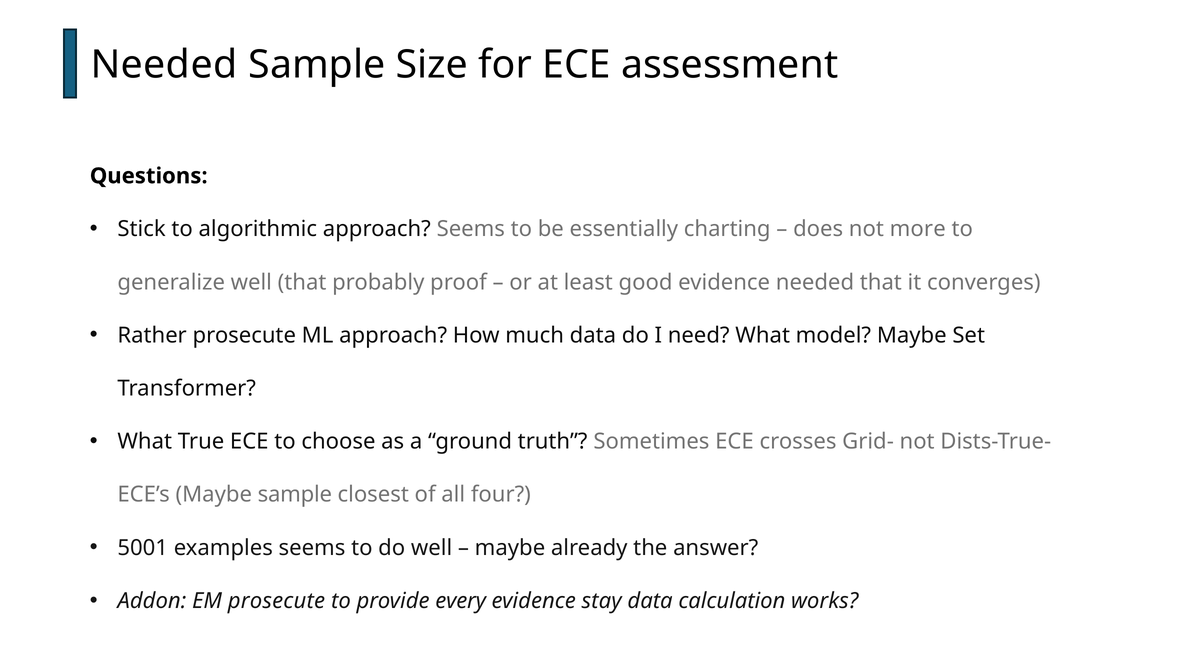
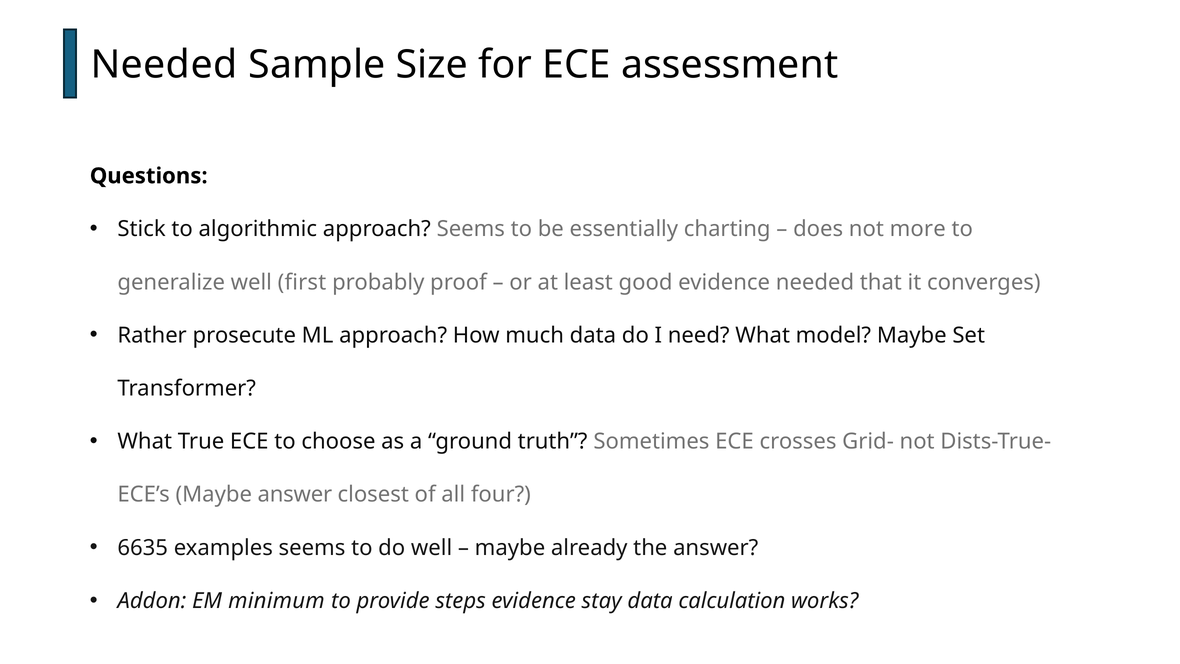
well that: that -> first (302, 282)
Maybe sample: sample -> answer (295, 494)
5001: 5001 -> 6635 (143, 548)
EM prosecute: prosecute -> minimum (276, 601)
every: every -> steps (461, 601)
